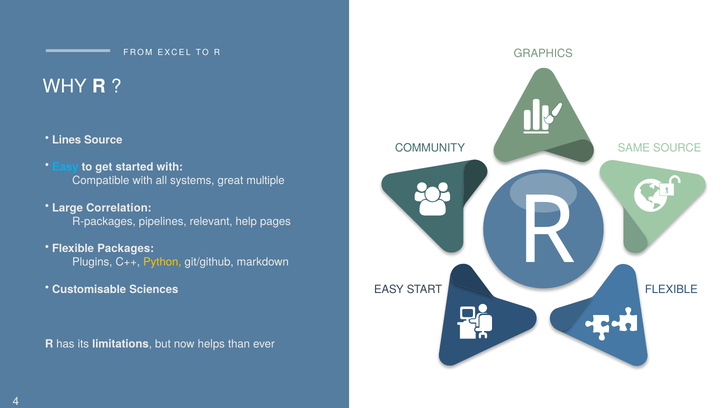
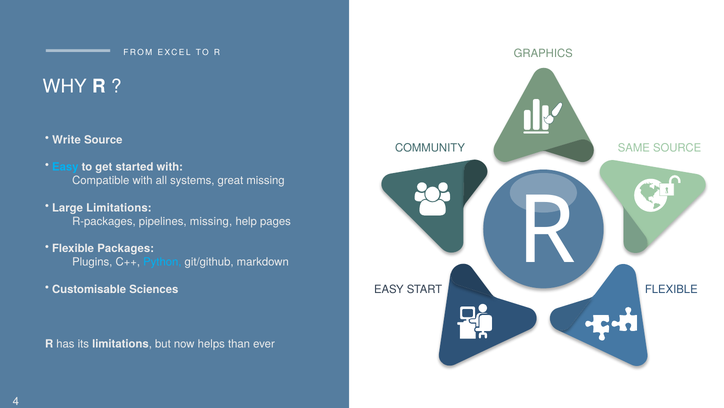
Lines: Lines -> Write (66, 140)
great multiple: multiple -> missing (265, 180)
Large Correlation: Correlation -> Limitations (119, 208)
pipelines relevant: relevant -> missing (211, 221)
Python colour: yellow -> light blue (162, 262)
